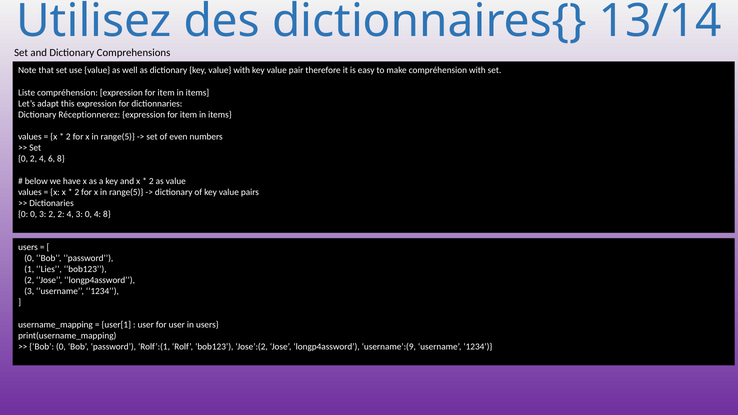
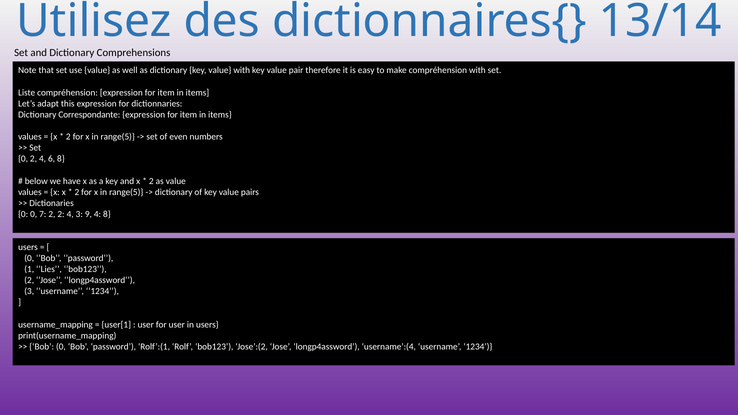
Réceptionnerez: Réceptionnerez -> Correspondante (89, 115)
0 3: 3 -> 7 (43, 214)
3 0: 0 -> 9 (88, 214)
username’:(9: username’:(9 -> username’:(4 (389, 347)
